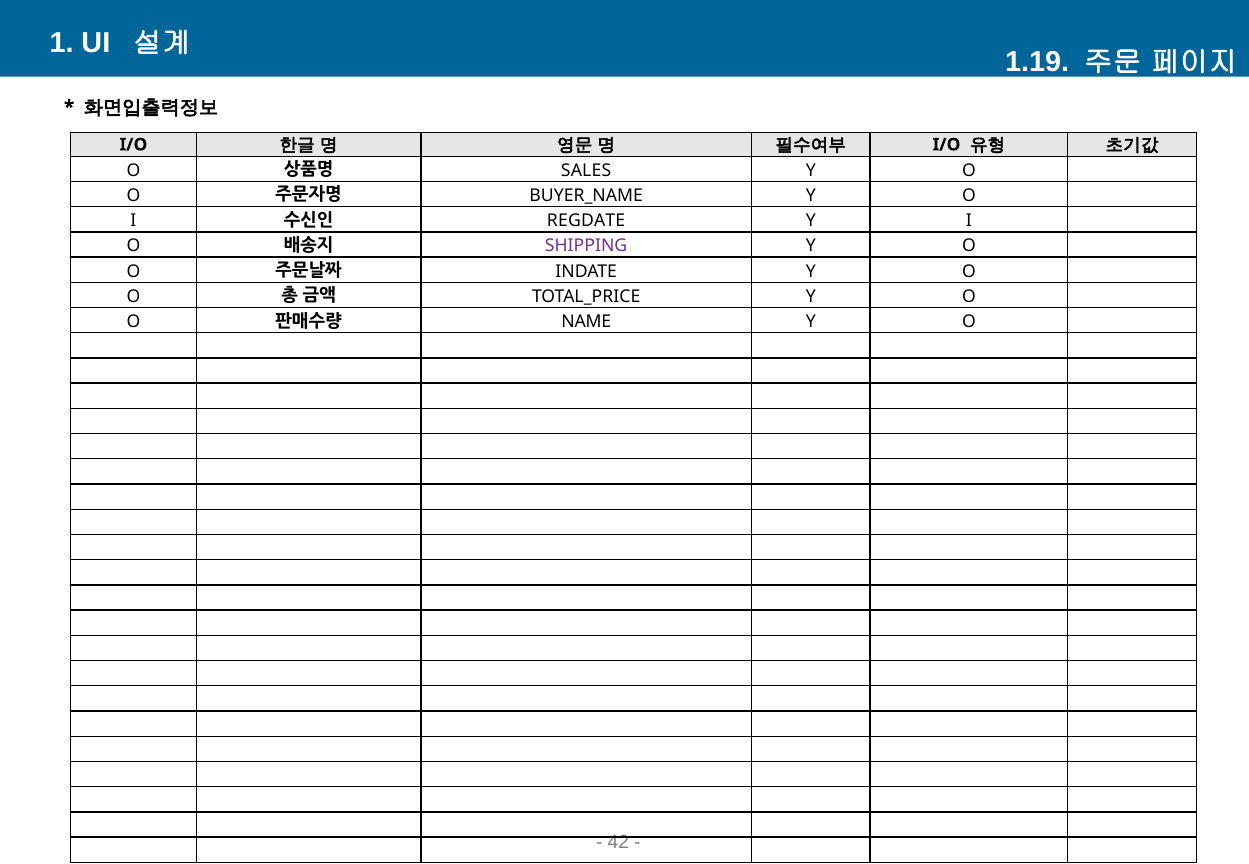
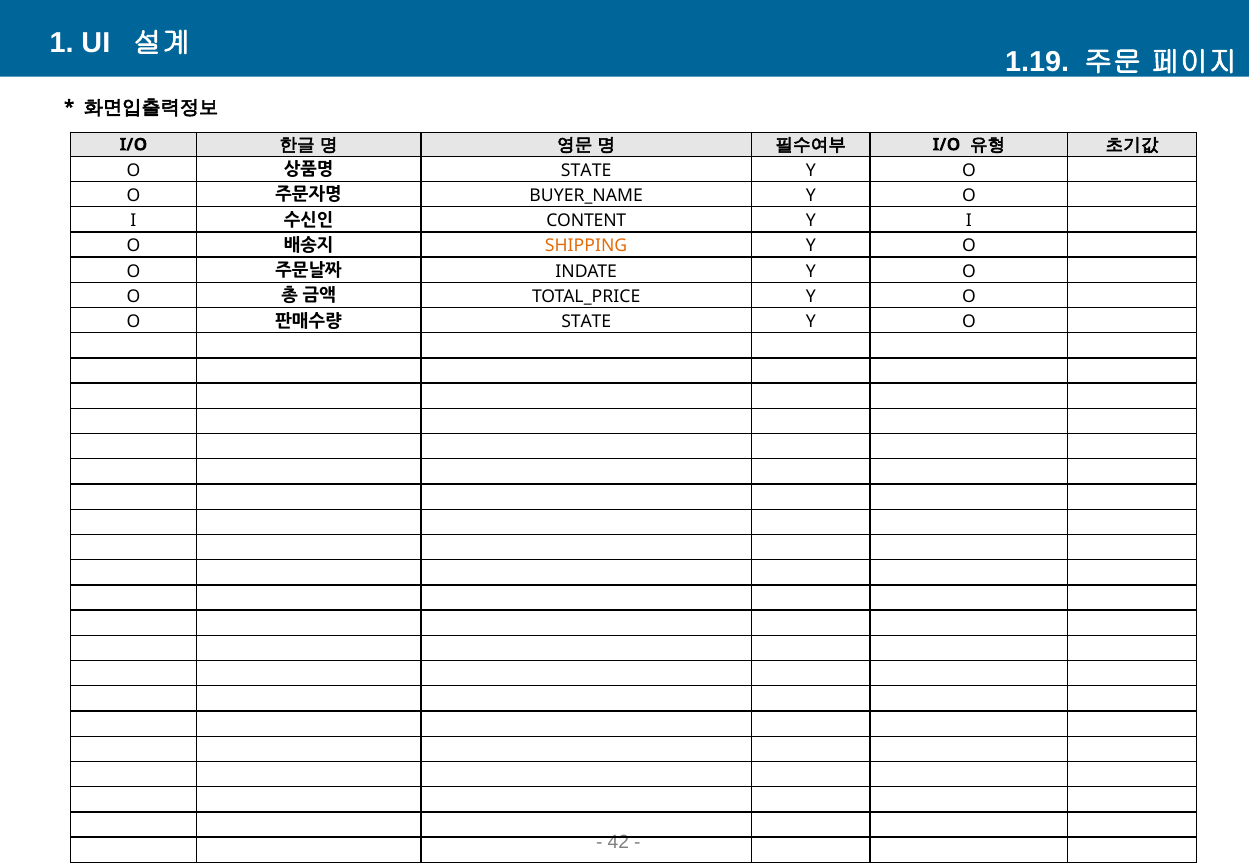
SALES: SALES -> STATE (586, 171)
REGDATE: REGDATE -> CONTENT (586, 221)
SHIPPING colour: purple -> orange (586, 246)
NAME: NAME -> STATE (586, 322)
